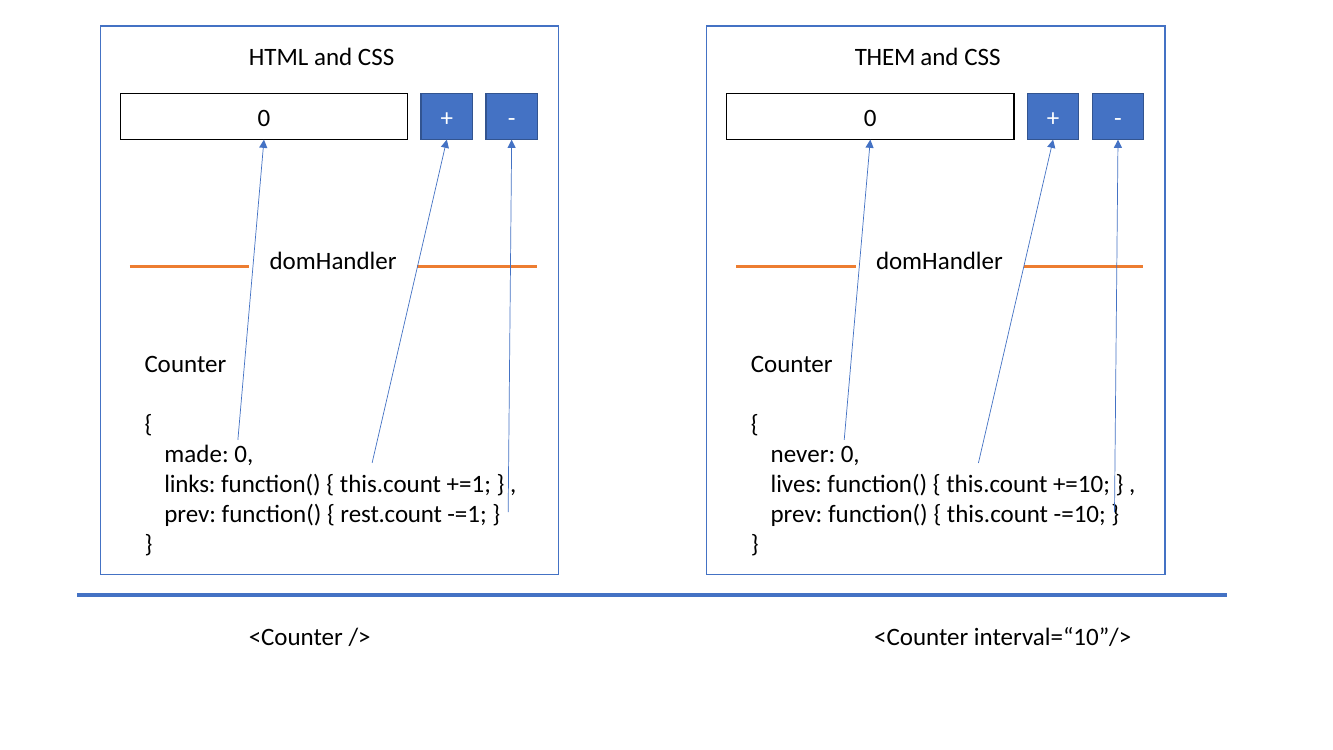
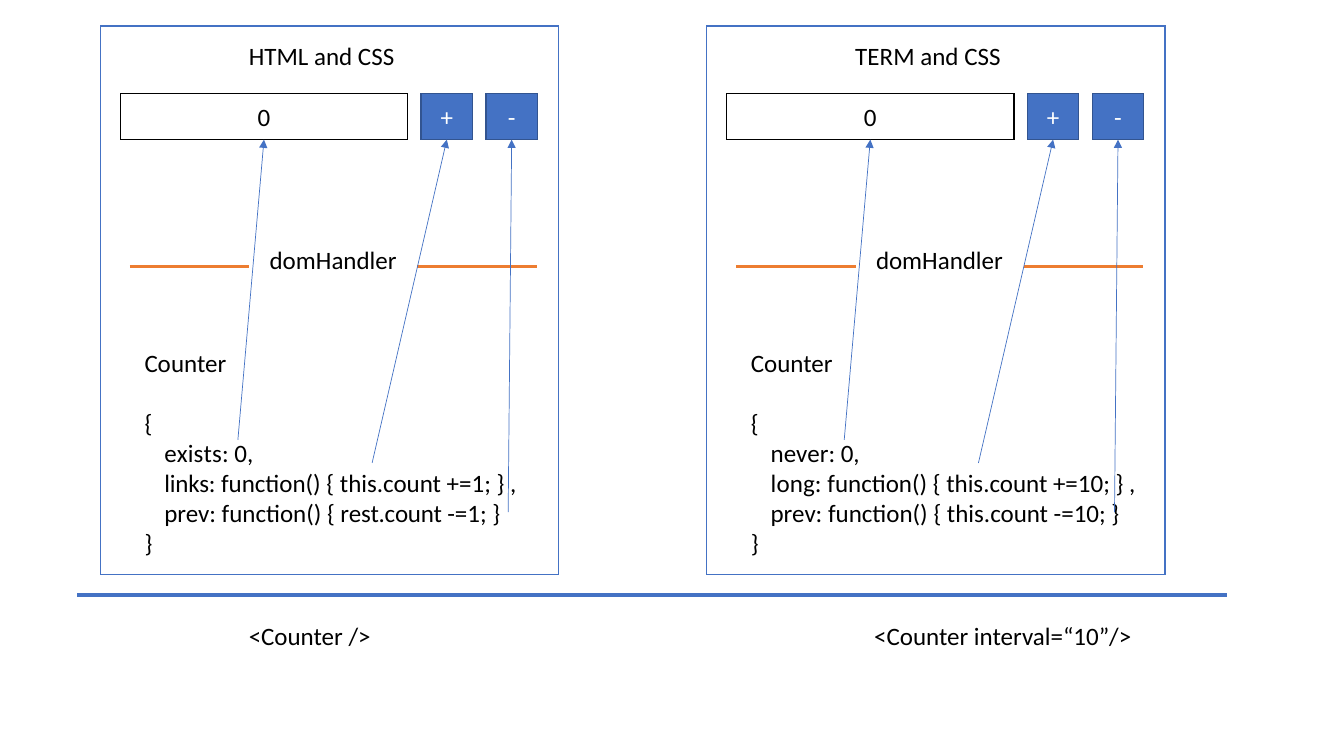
THEM: THEM -> TERM (885, 58)
made: made -> exists (197, 454)
lives: lives -> long (796, 484)
